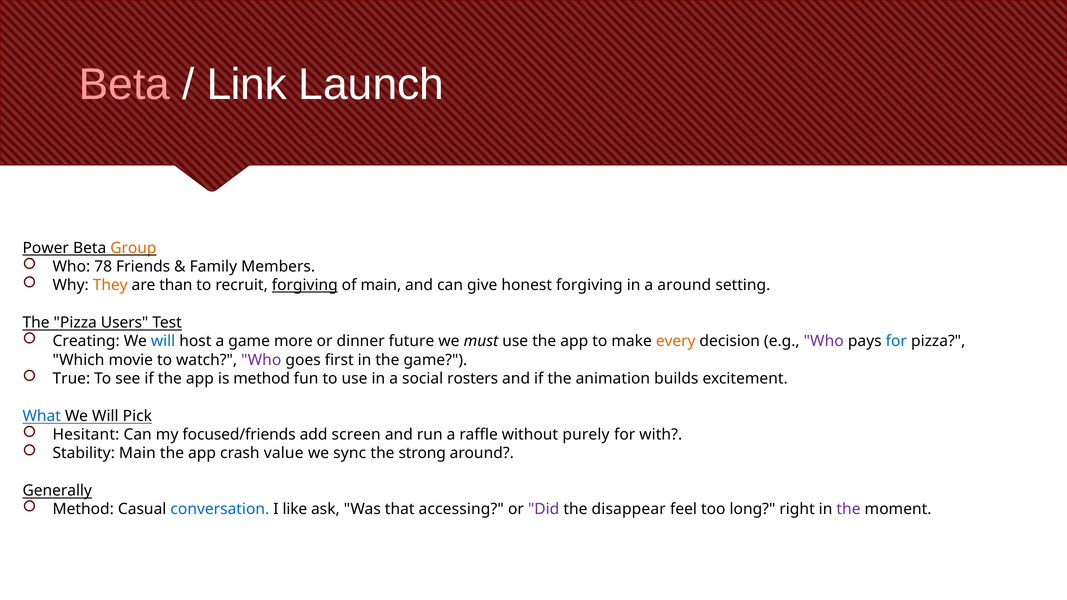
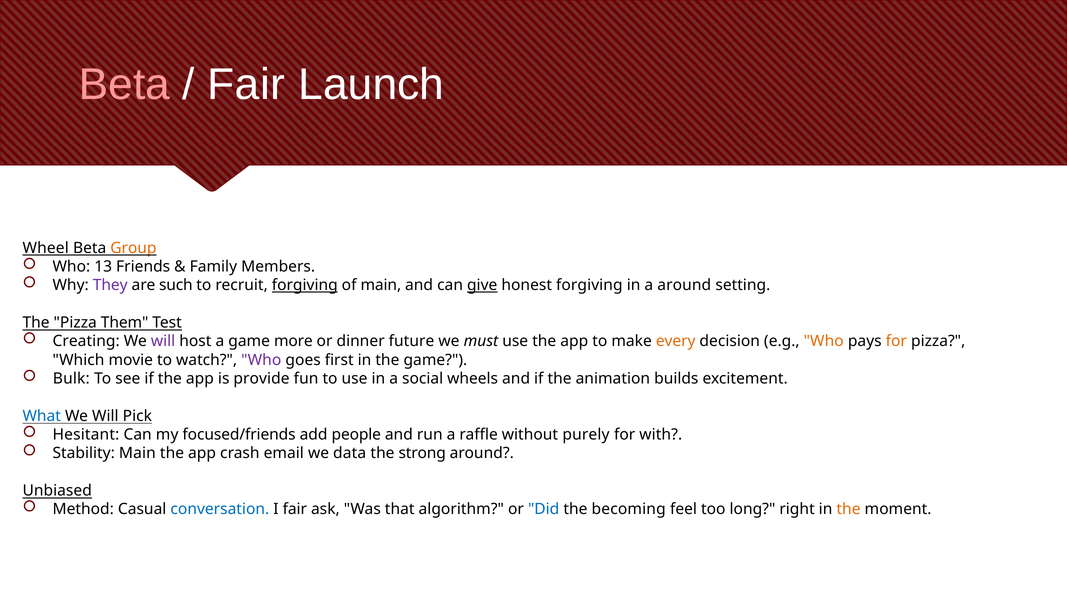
Link: Link -> Fair (246, 85)
Power: Power -> Wheel (46, 248)
78: 78 -> 13 (103, 267)
They colour: orange -> purple (110, 285)
than: than -> such (176, 285)
give underline: none -> present (482, 285)
Users: Users -> Them (125, 323)
will colour: blue -> purple (163, 341)
Who colour: purple -> orange (824, 341)
for colour: blue -> orange (896, 341)
True: True -> Bulk (71, 379)
is method: method -> provide (262, 379)
rosters: rosters -> wheels (473, 379)
screen: screen -> people (356, 435)
value: value -> email (284, 453)
sync: sync -> data (350, 453)
Generally: Generally -> Unbiased (57, 491)
I like: like -> fair (295, 510)
accessing: accessing -> algorithm (461, 510)
Did colour: purple -> blue (544, 510)
disappear: disappear -> becoming (629, 510)
the colour: purple -> orange (849, 510)
